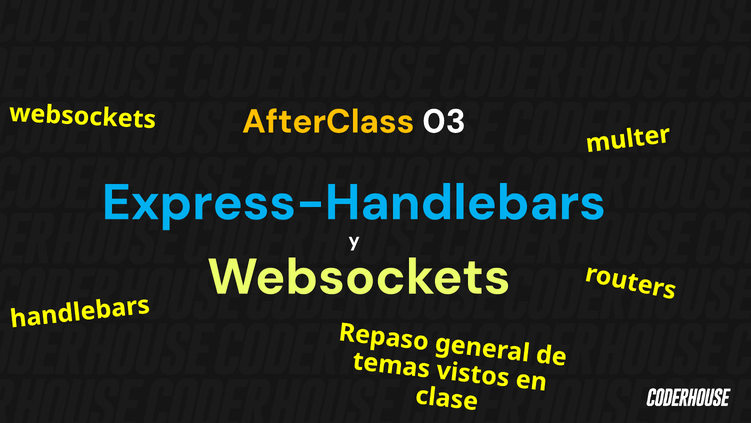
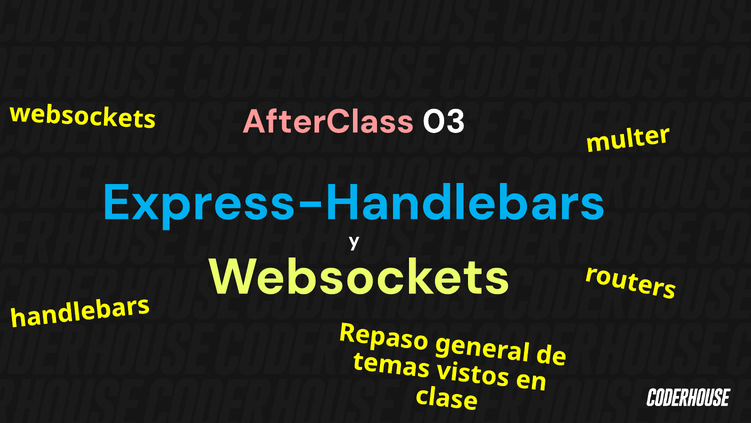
AfterClass colour: yellow -> pink (328, 121)
